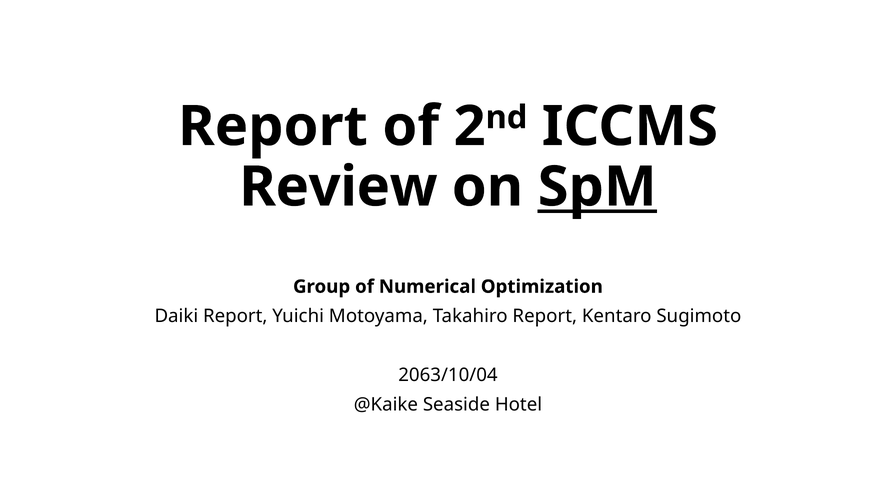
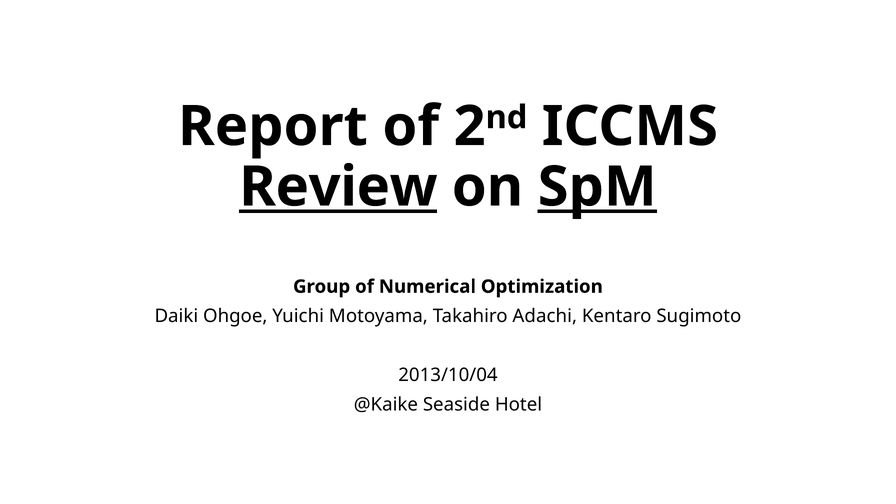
Review underline: none -> present (338, 187)
Daiki Report: Report -> Ohgoe (235, 316)
Takahiro Report: Report -> Adachi (545, 316)
2063/10/04: 2063/10/04 -> 2013/10/04 (448, 375)
